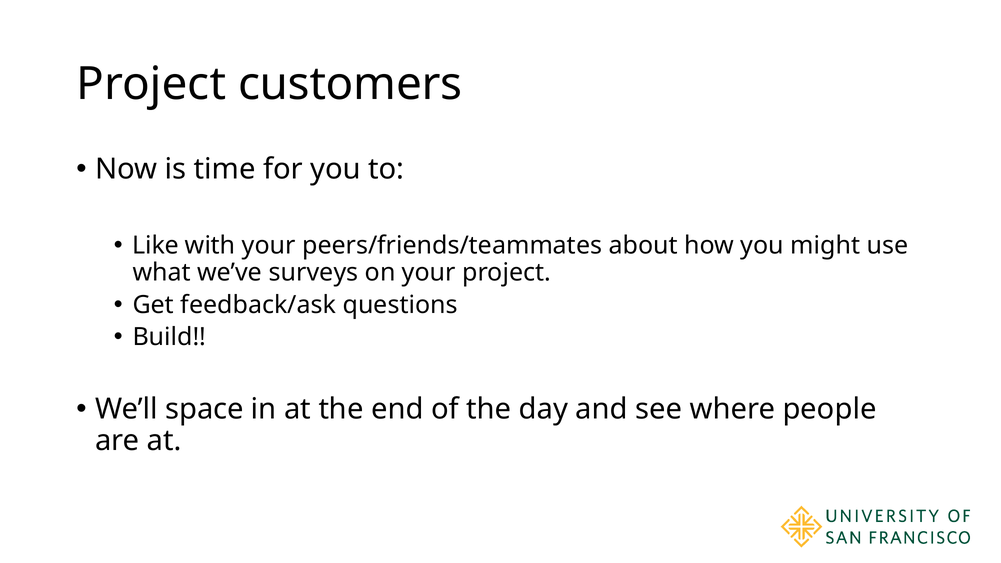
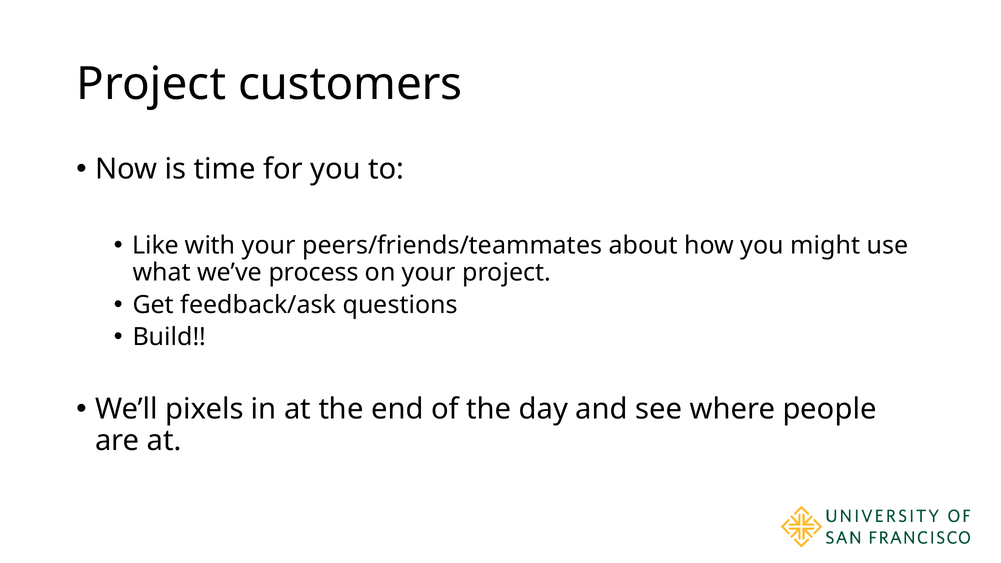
surveys: surveys -> process (314, 273)
space: space -> pixels (204, 409)
